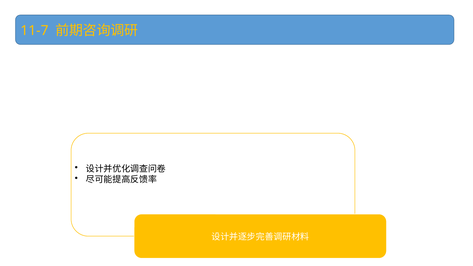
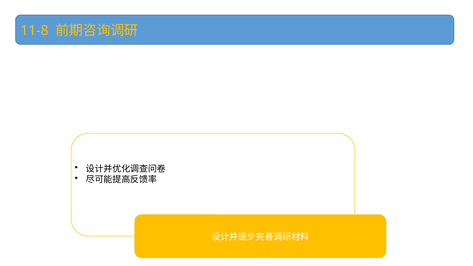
11-7: 11-7 -> 11-8 (34, 31)
